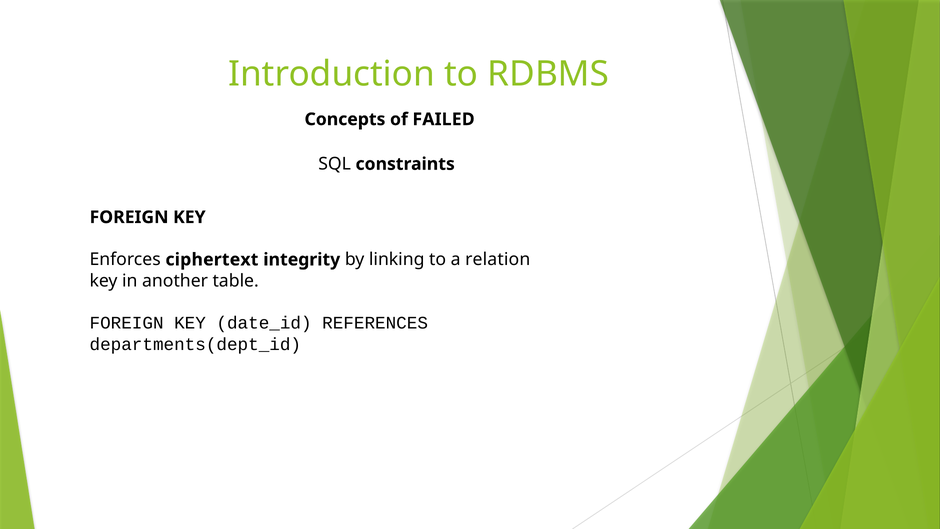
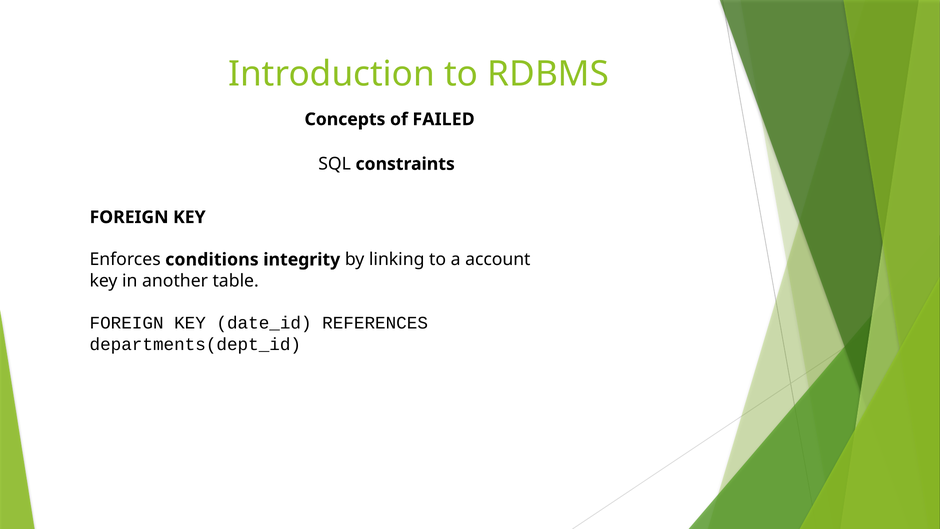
ciphertext: ciphertext -> conditions (212, 259)
relation: relation -> account (498, 259)
